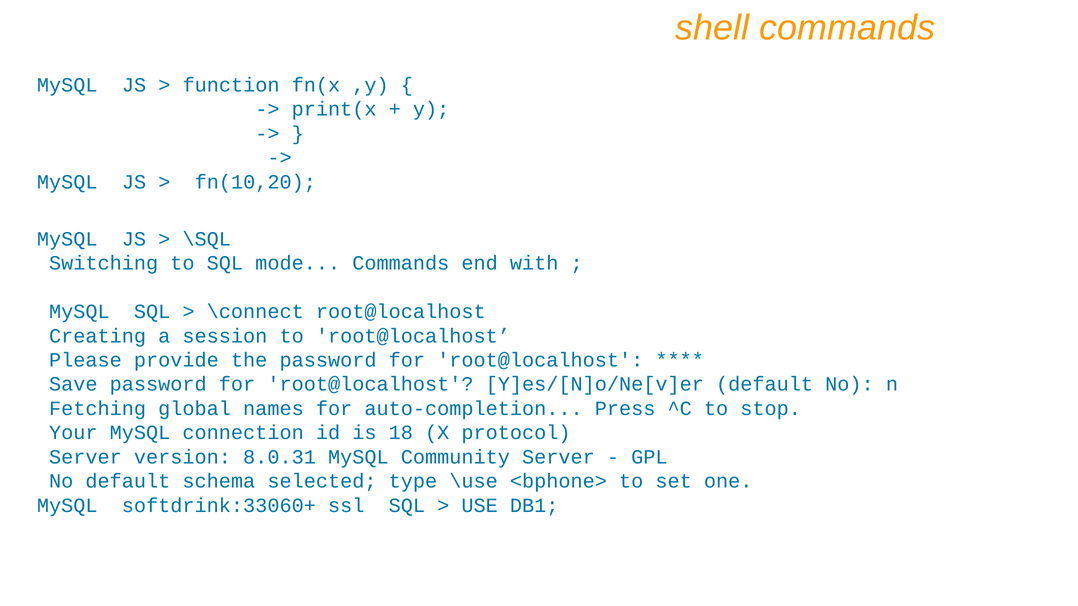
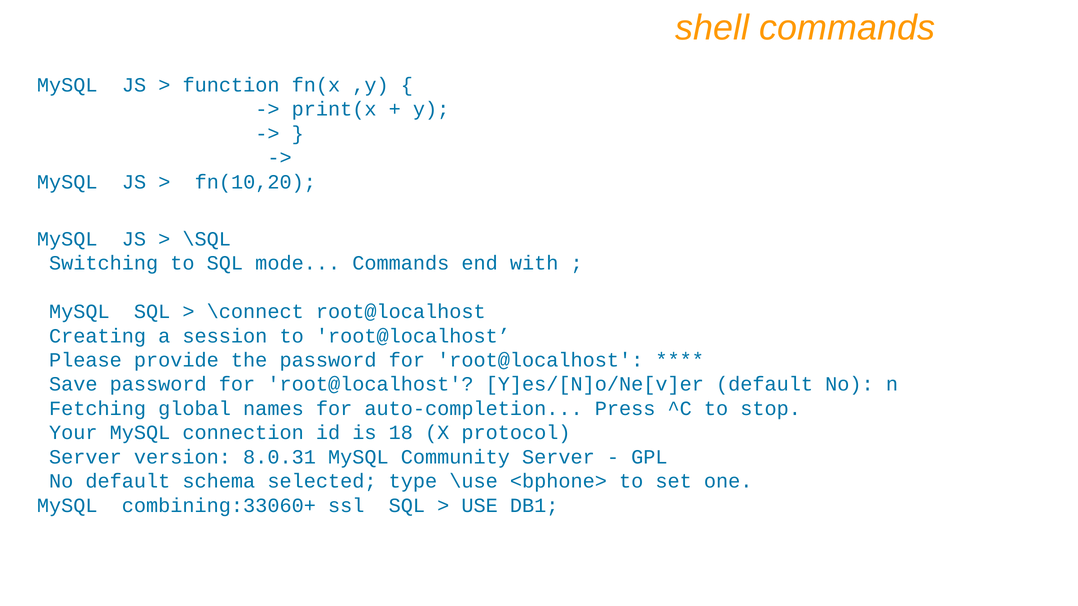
softdrink:33060+: softdrink:33060+ -> combining:33060+ (219, 506)
